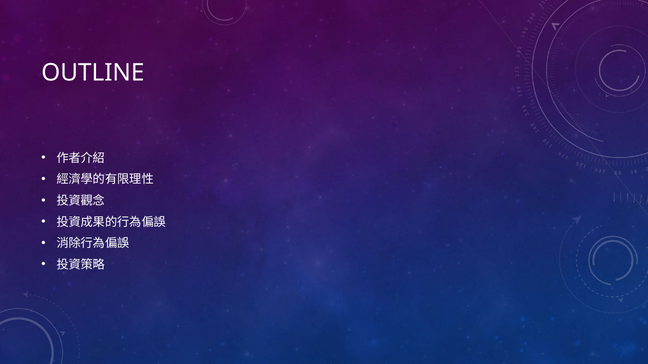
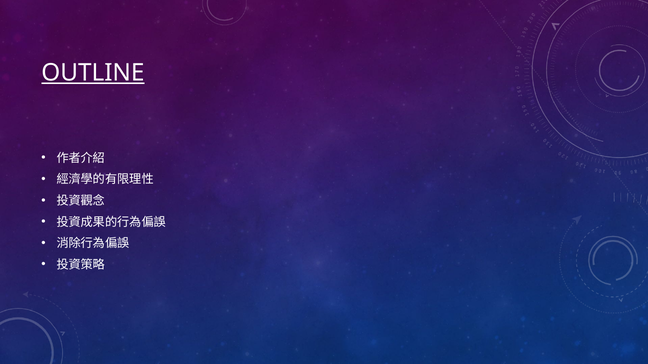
OUTLINE underline: none -> present (93, 73)
